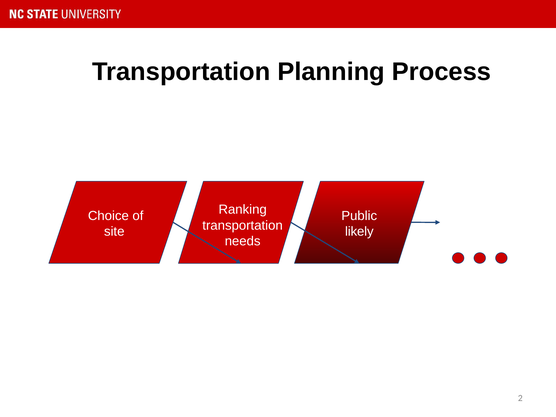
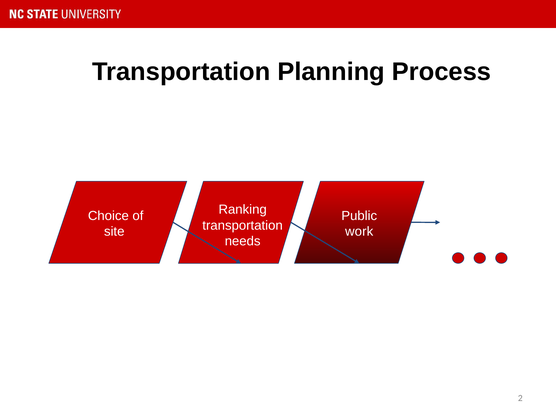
likely: likely -> work (359, 232)
